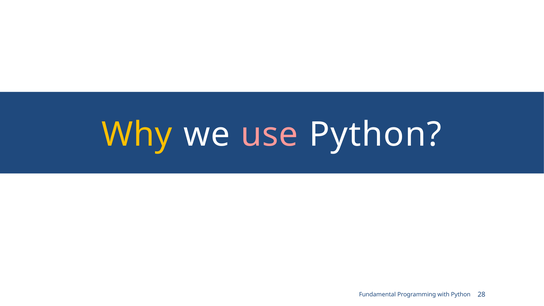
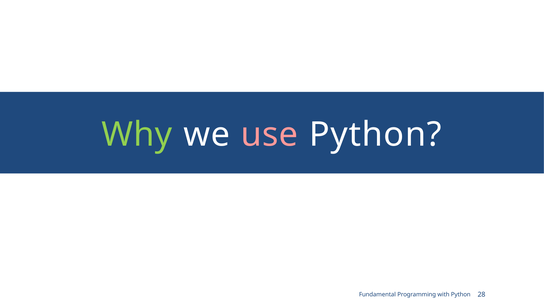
Why colour: yellow -> light green (137, 135)
